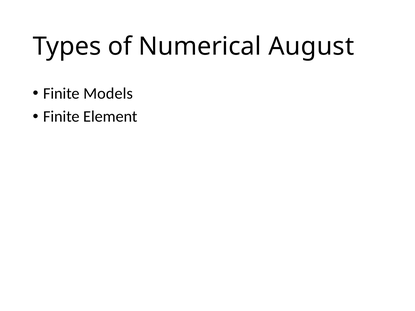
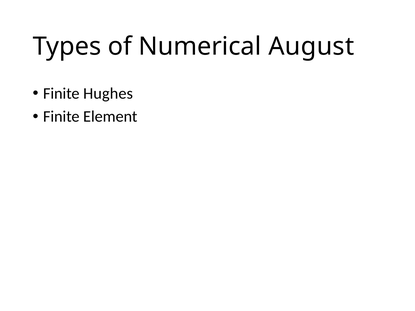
Models: Models -> Hughes (108, 94)
